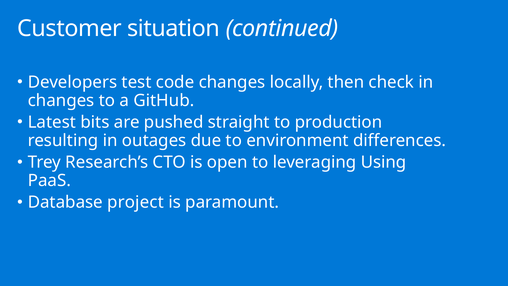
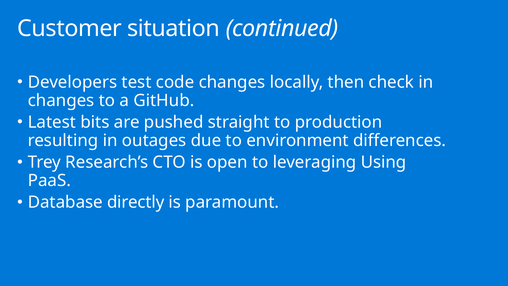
project: project -> directly (136, 202)
